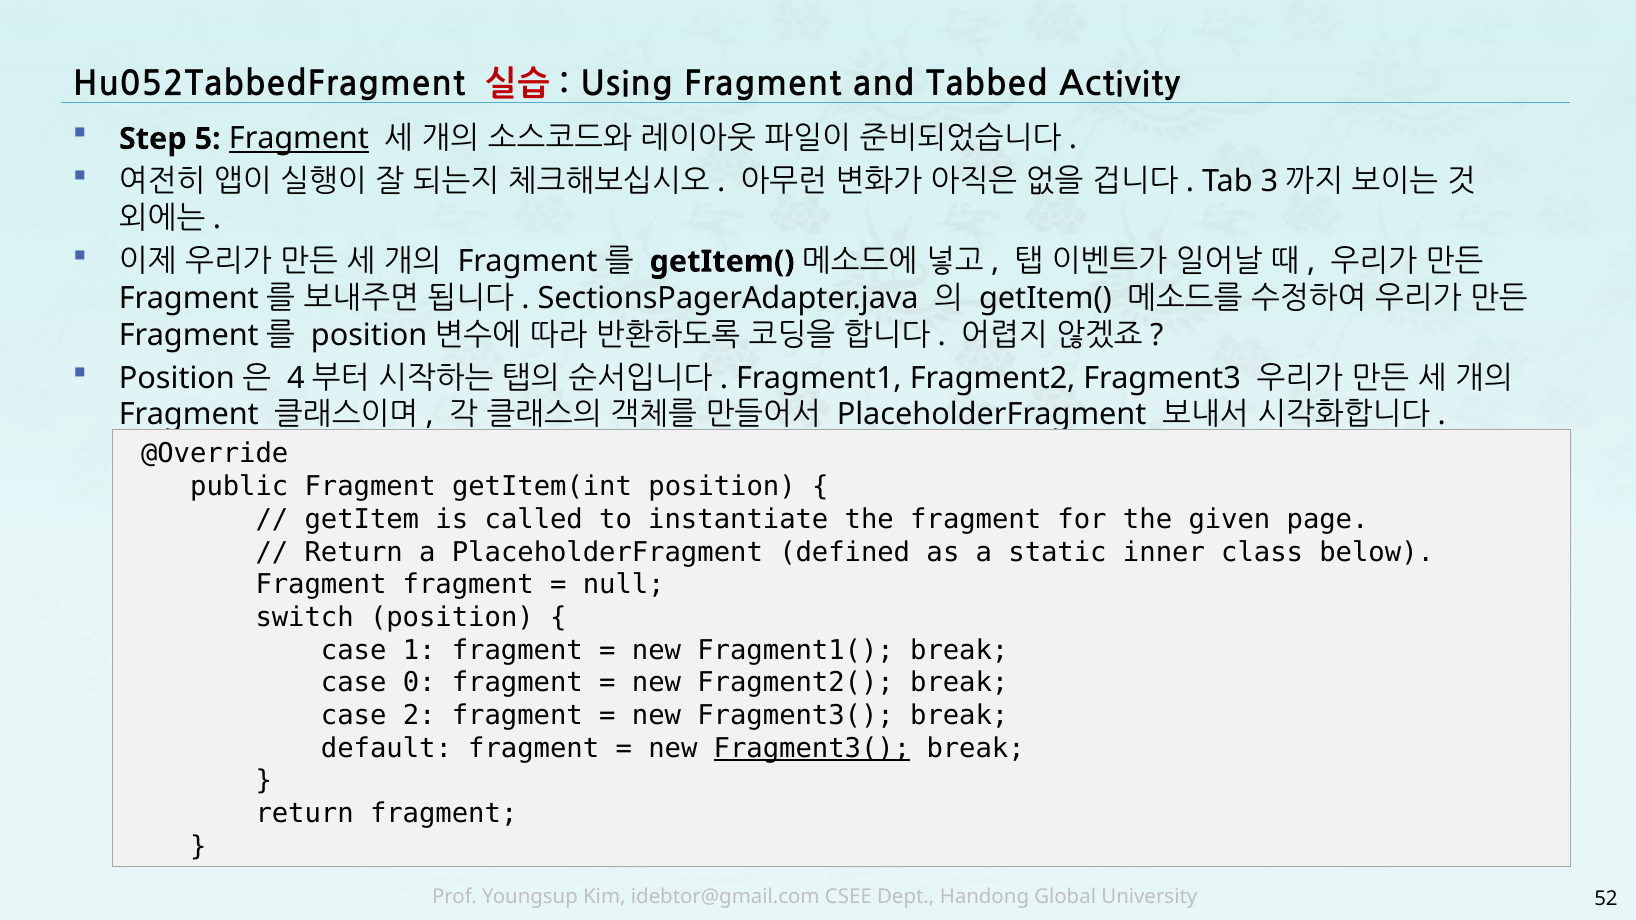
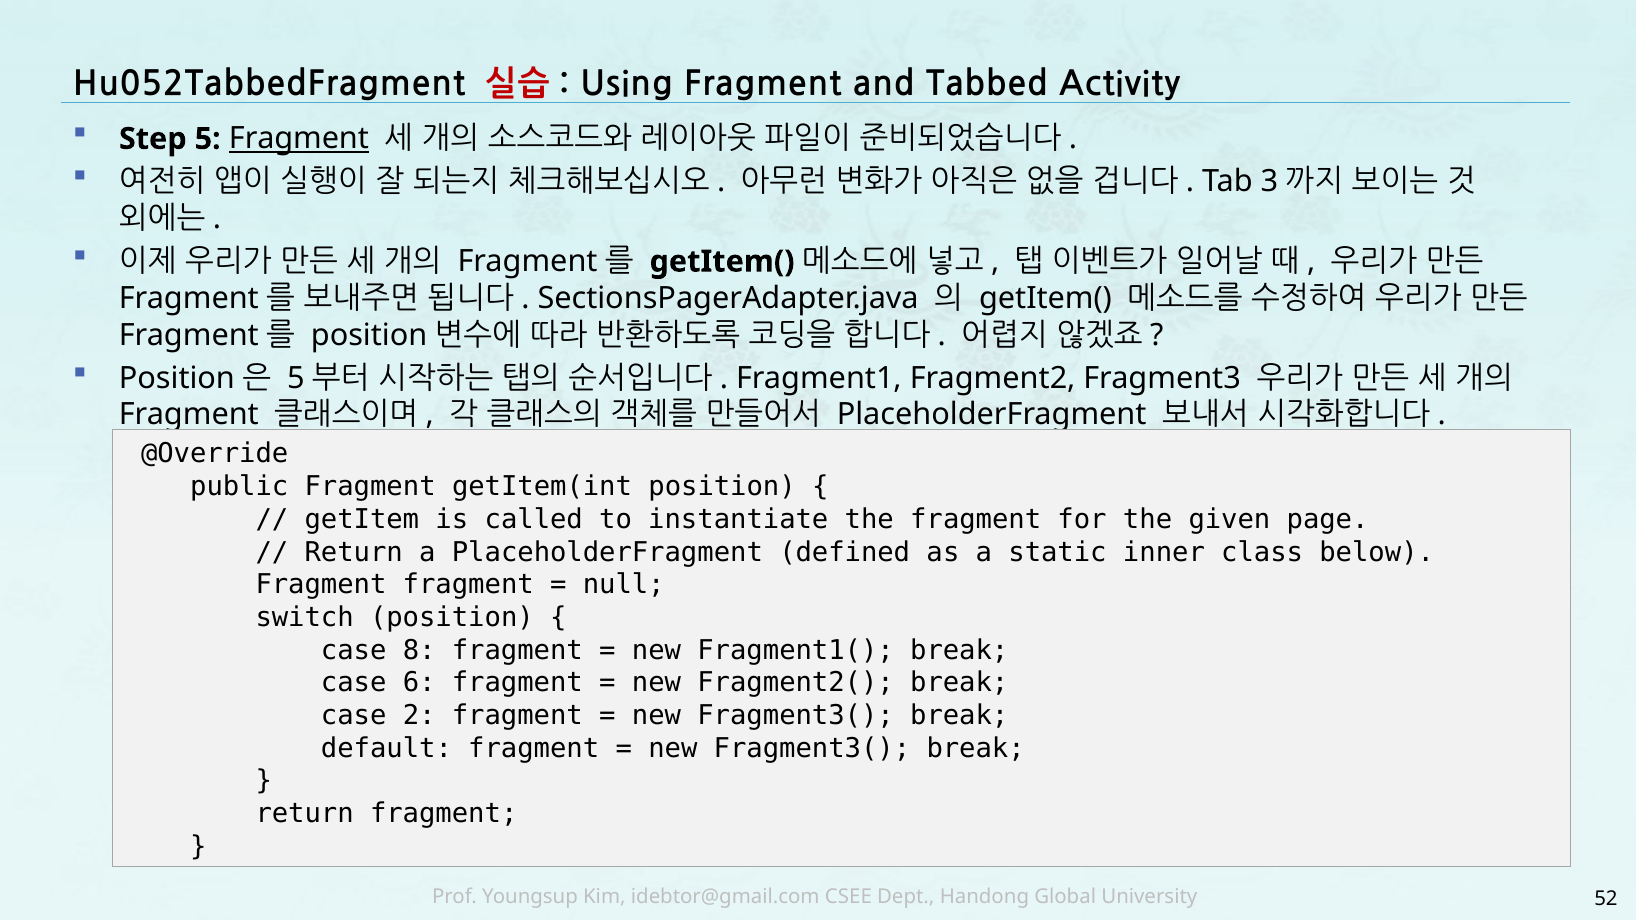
4: 4 -> 5 (296, 378)
1: 1 -> 8 (419, 650)
0: 0 -> 6 (419, 683)
Fragment3( underline: present -> none (812, 748)
